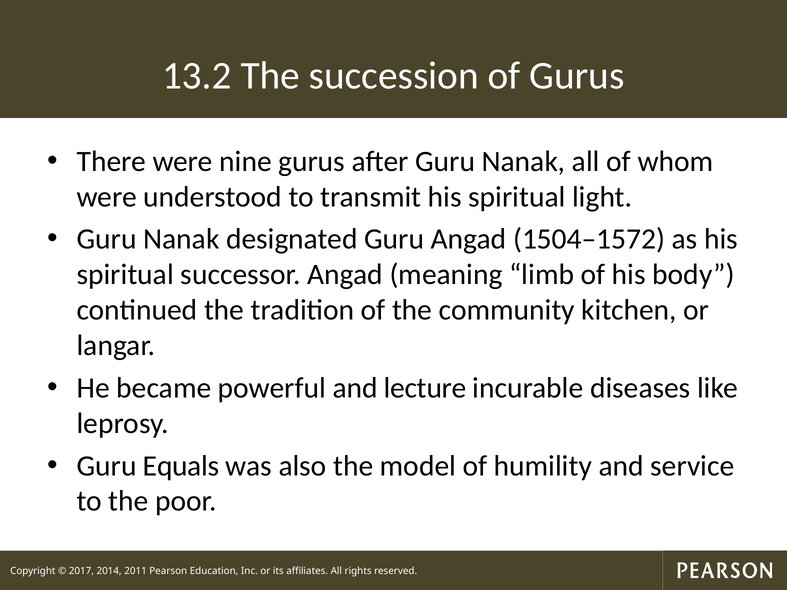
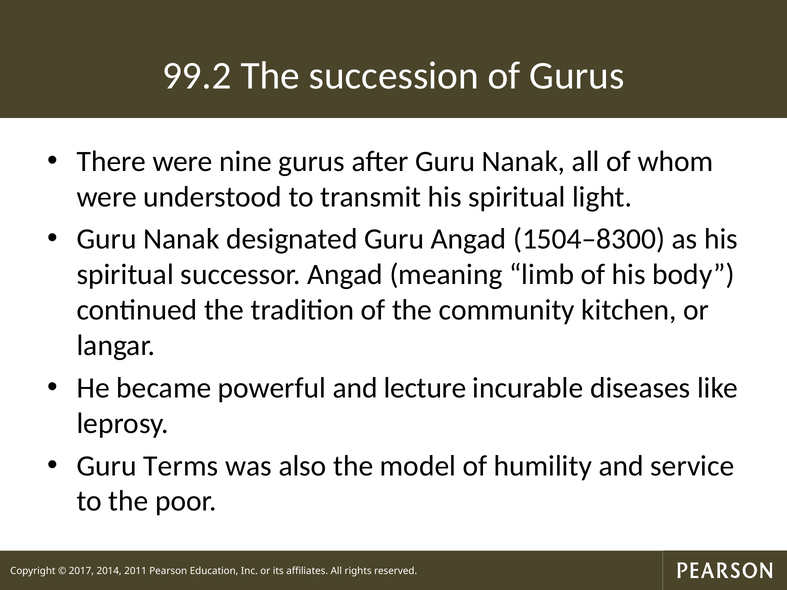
13.2: 13.2 -> 99.2 (197, 76)
1504–1572: 1504–1572 -> 1504–8300 (589, 239)
Equals: Equals -> Terms (181, 466)
